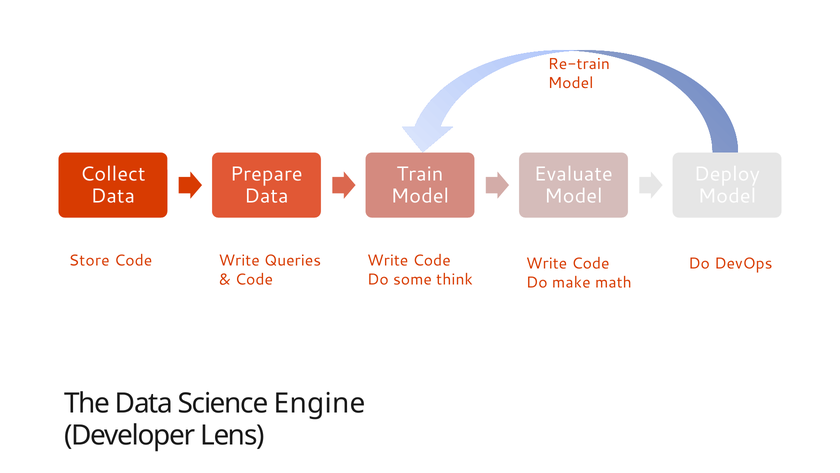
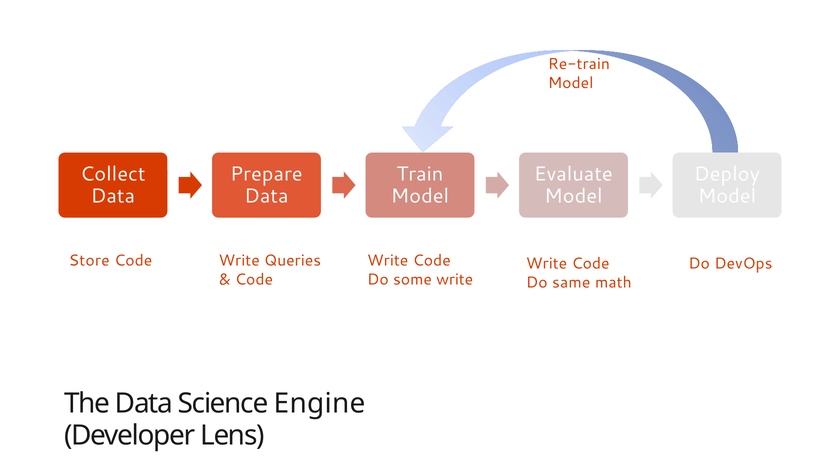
some think: think -> write (455, 279)
make: make -> same (571, 282)
